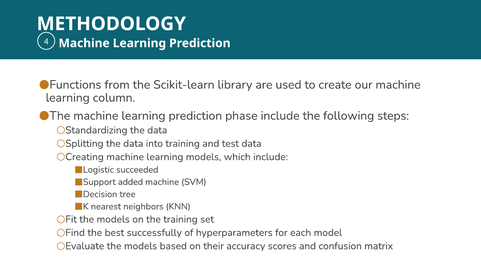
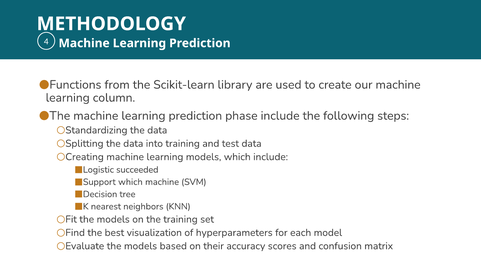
added: added -> which (130, 182)
successfully: successfully -> visualization (154, 232)
